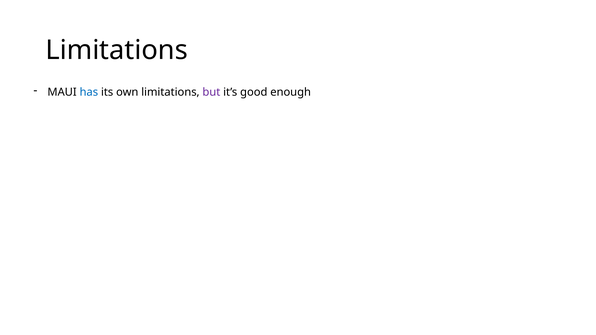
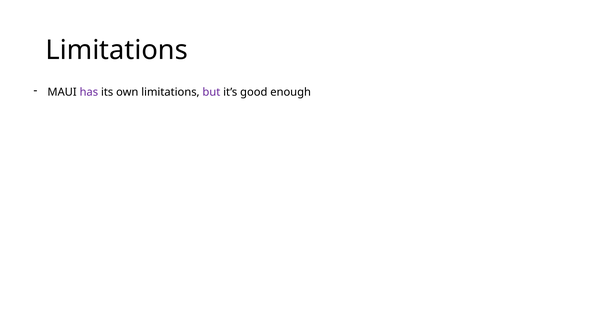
has colour: blue -> purple (89, 92)
